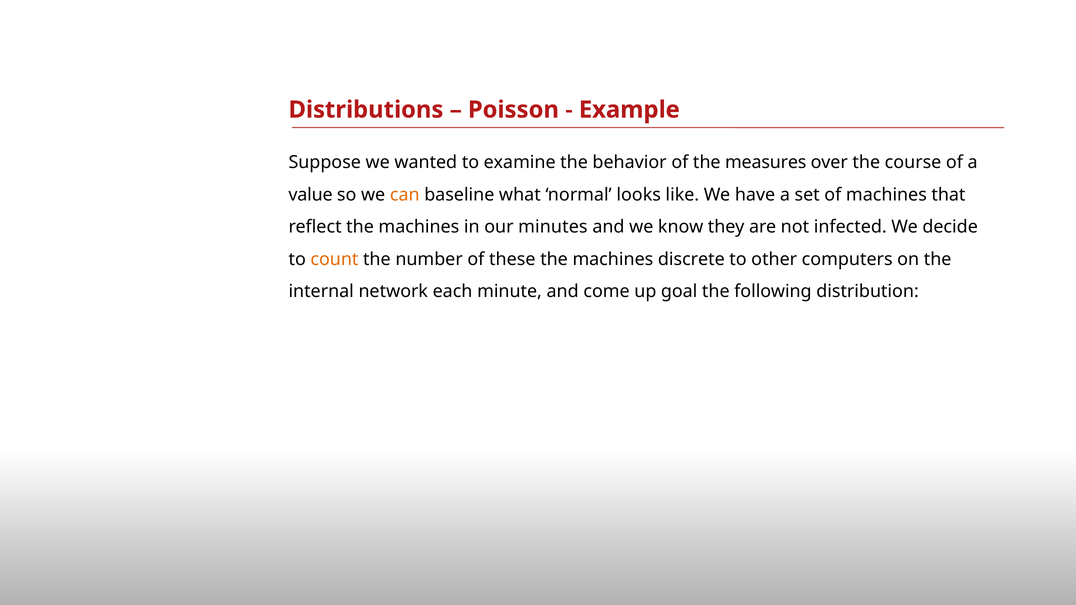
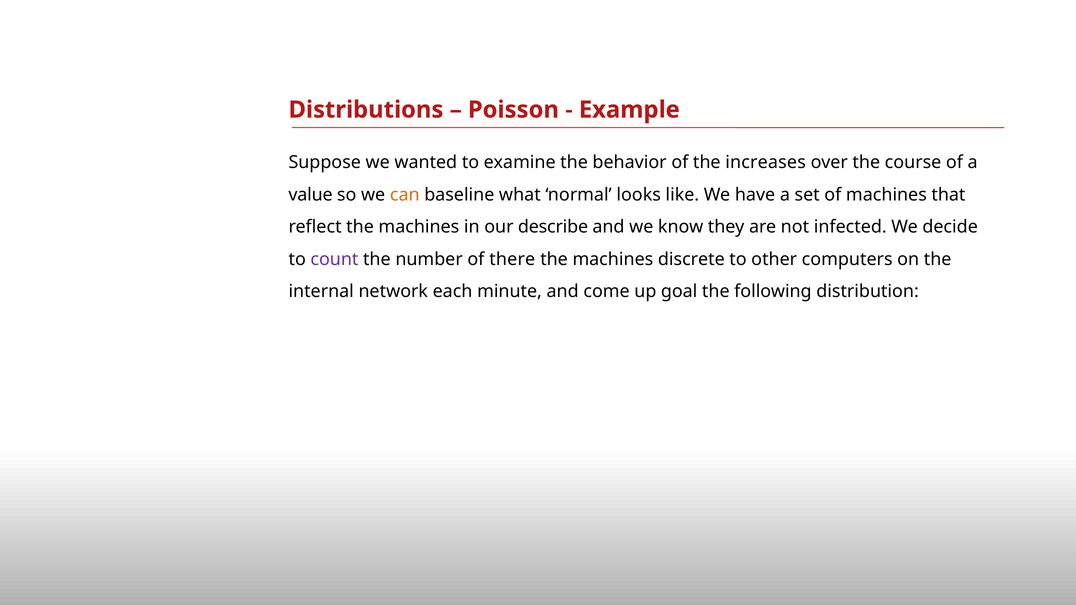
measures: measures -> increases (766, 163)
minutes: minutes -> describe (553, 227)
count colour: orange -> purple (334, 259)
these: these -> there (512, 259)
